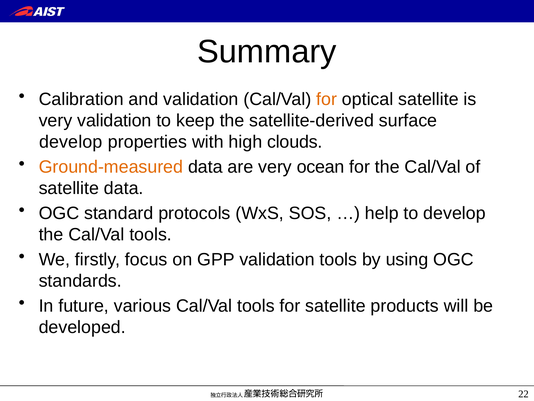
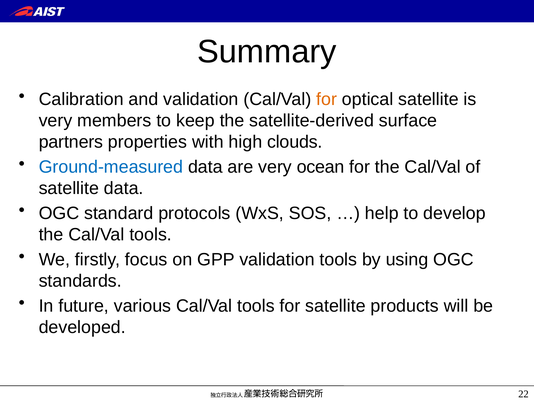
very validation: validation -> members (114, 121)
develop: develop -> partners (71, 142)
Ground-measured colour: orange -> blue (111, 167)
